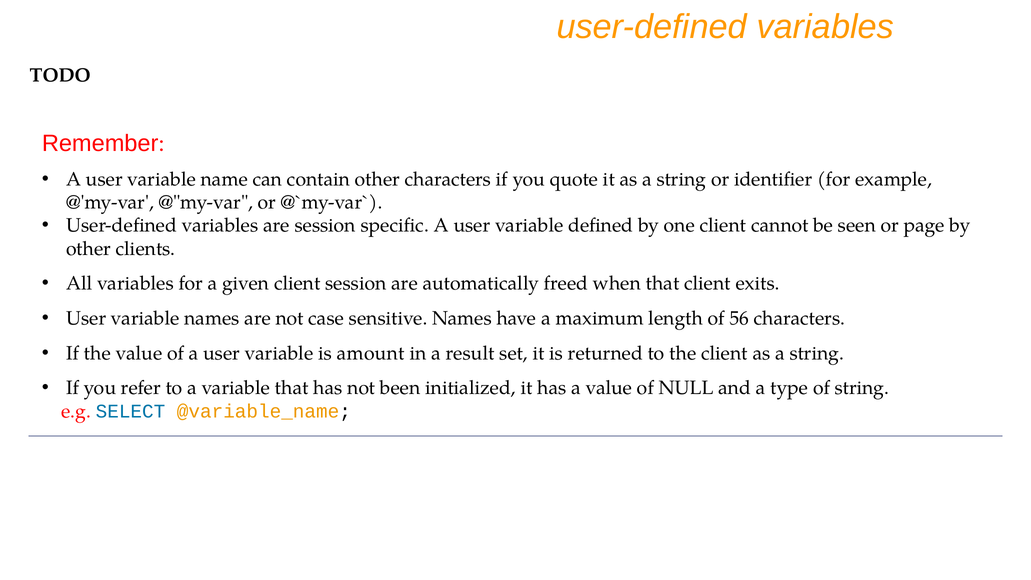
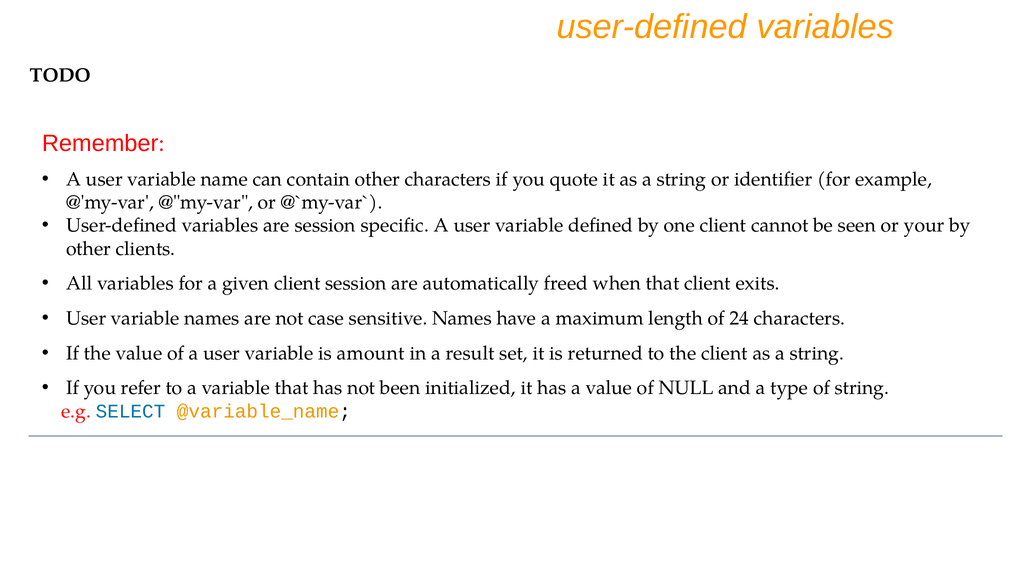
page: page -> your (924, 226)
56: 56 -> 24 (739, 318)
